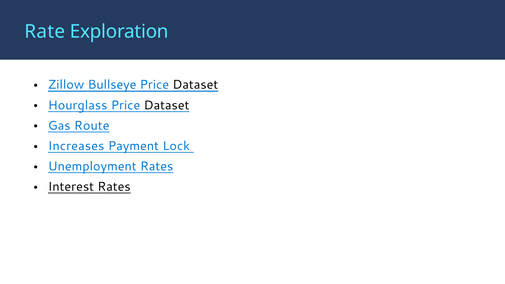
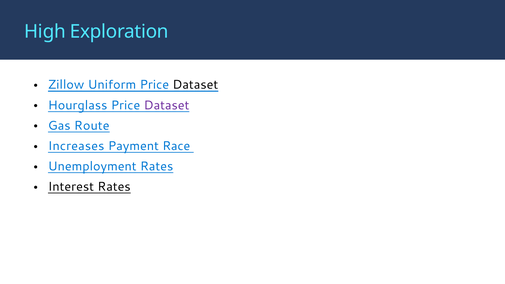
Rate: Rate -> High (45, 32)
Bullseye: Bullseye -> Uniform (112, 85)
Dataset colour: black -> purple (167, 105)
Lock: Lock -> Race (176, 146)
